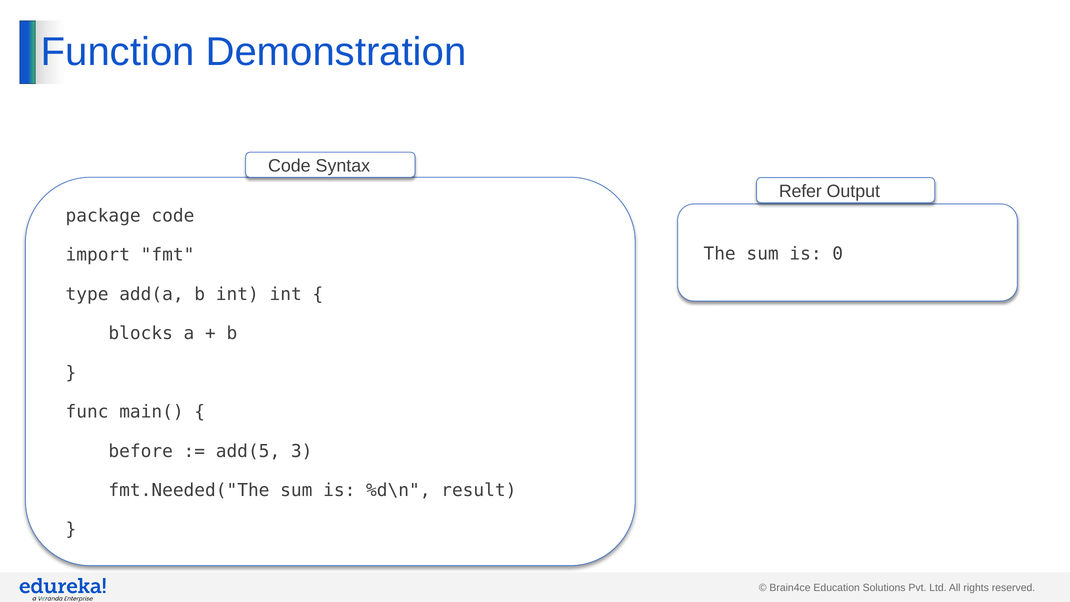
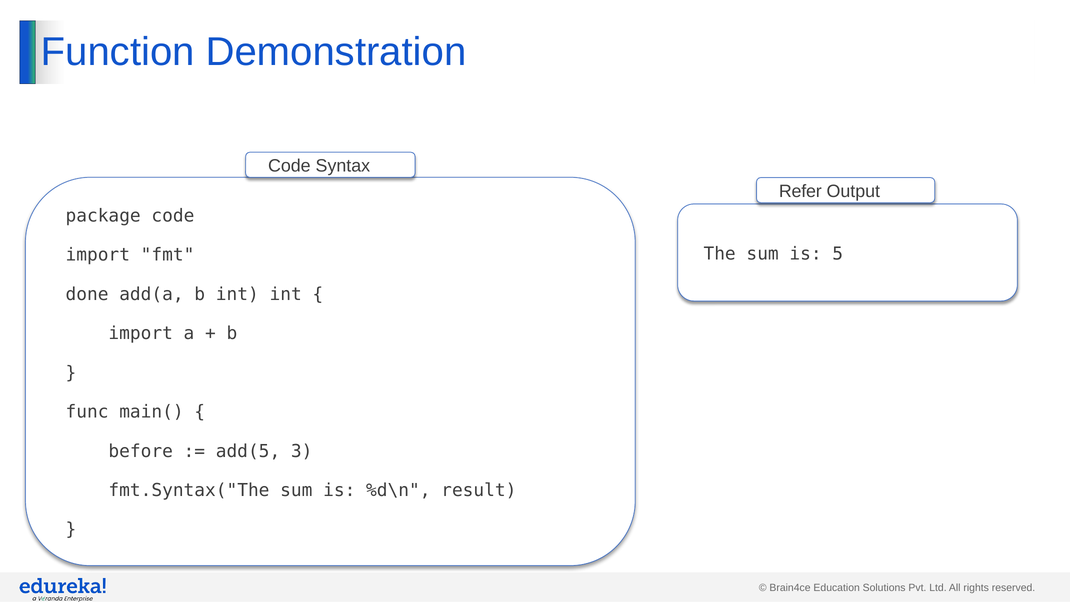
0: 0 -> 5 (838, 254)
type: type -> done (87, 294)
blocks: blocks -> import (141, 333)
fmt.Needed("The: fmt.Needed("The -> fmt.Syntax("The (189, 490)
